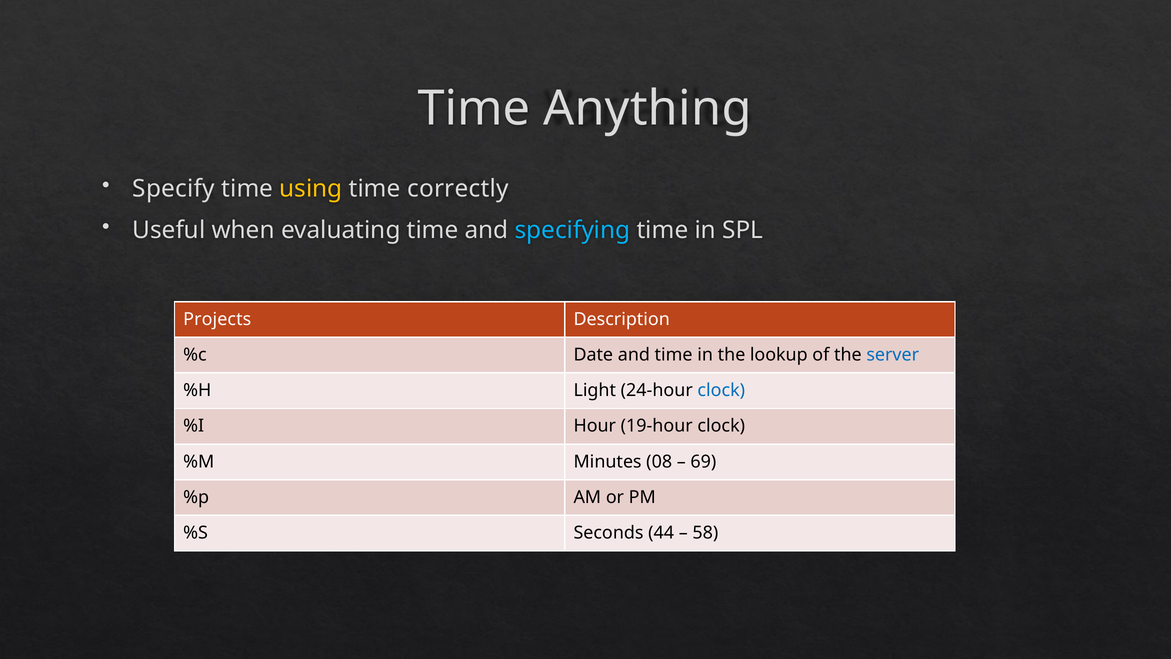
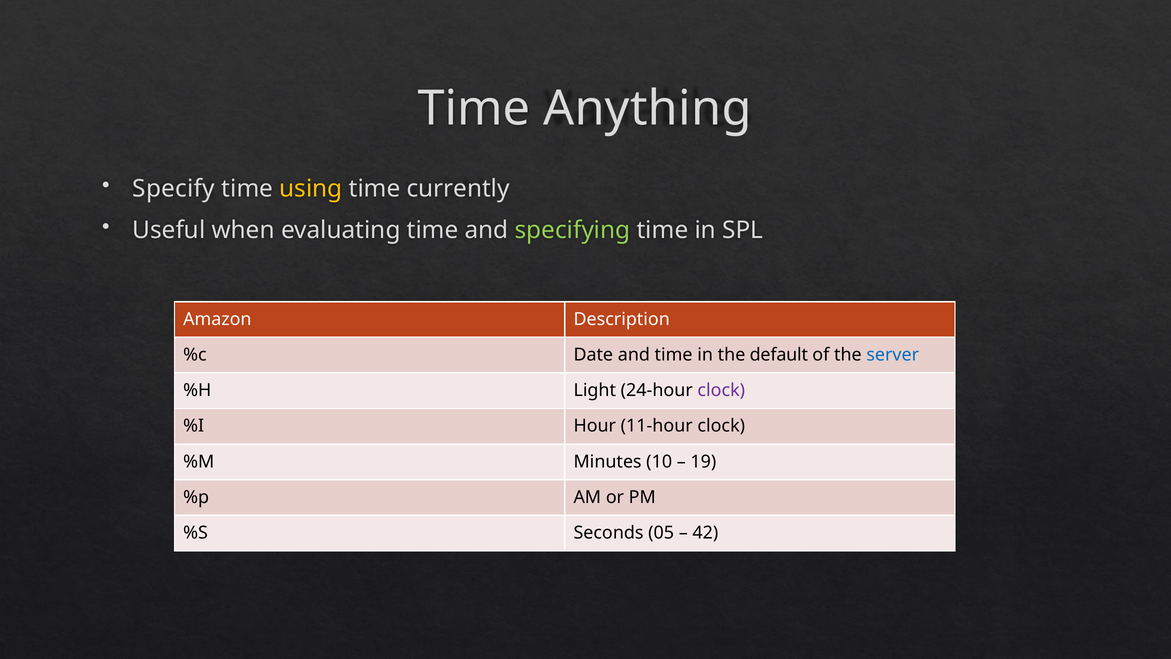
correctly: correctly -> currently (458, 189)
specifying colour: light blue -> light green (573, 230)
Projects: Projects -> Amazon (217, 319)
lookup: lookup -> default (779, 355)
clock colour: blue -> purple (721, 390)
19-hour: 19-hour -> 11-hour (657, 426)
08: 08 -> 10 (659, 461)
69: 69 -> 19 (703, 461)
44: 44 -> 05 (661, 533)
58: 58 -> 42 (705, 533)
